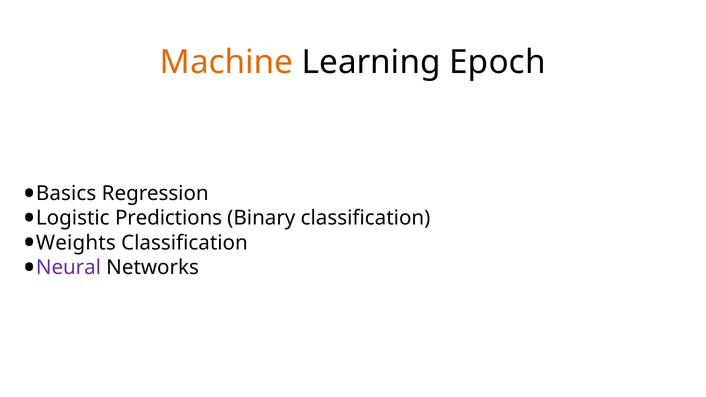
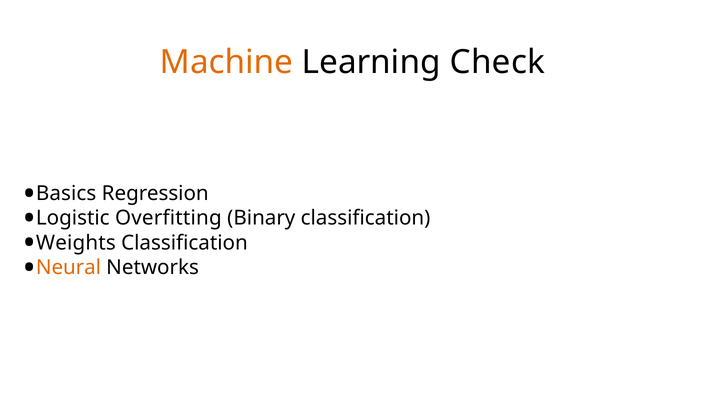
Epoch: Epoch -> Check (497, 62)
Predictions: Predictions -> Overfitting (168, 218)
Neural colour: purple -> orange (68, 268)
